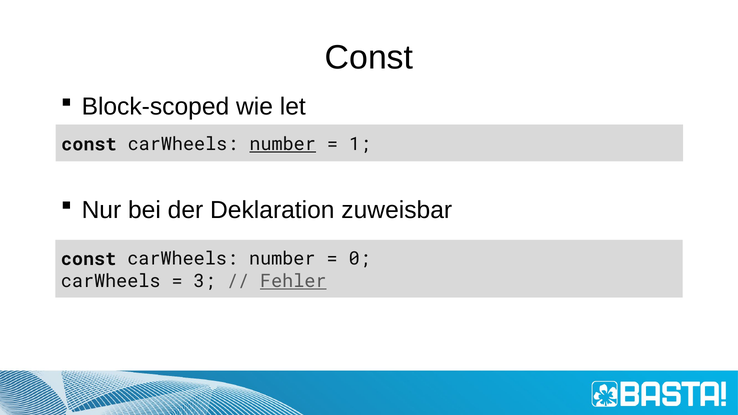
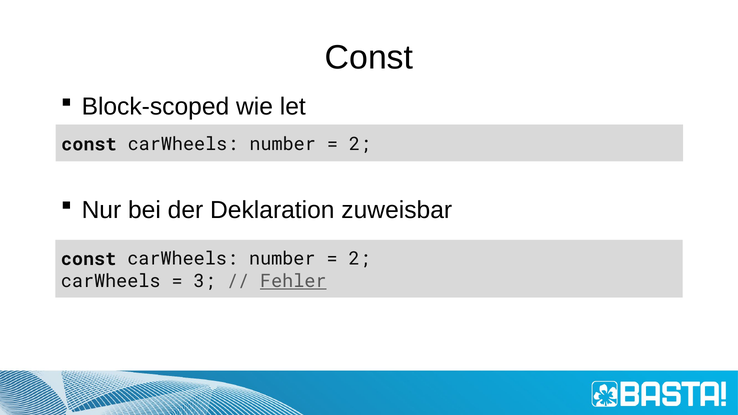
number underline: present -> none (283, 144)
1: 1 -> 2 (360, 144)
0: 0 -> 2 (360, 259)
